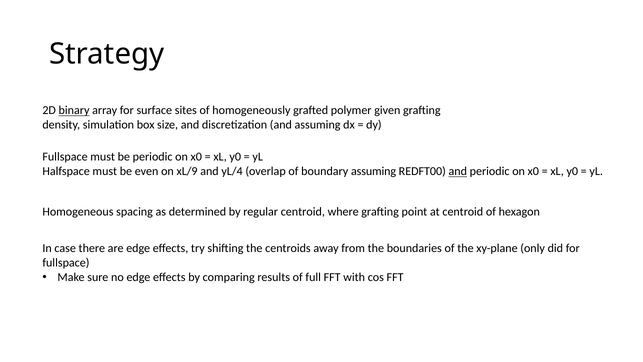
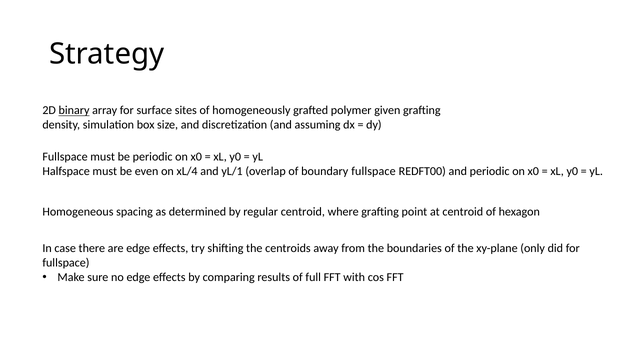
xL/9: xL/9 -> xL/4 (187, 171)
yL/4: yL/4 -> yL/1 (232, 171)
boundary assuming: assuming -> fullspace (373, 171)
and underline: present -> none (458, 171)
